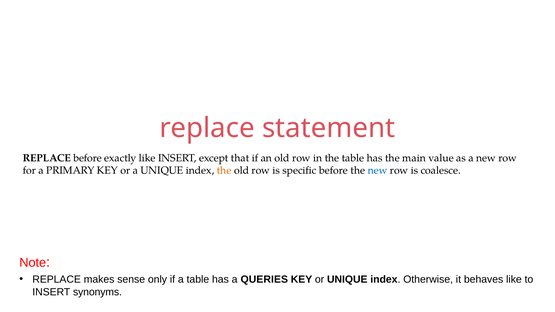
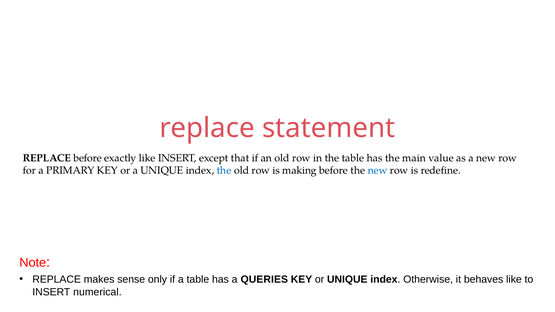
the colour: orange -> blue (224, 171)
specific: specific -> making (300, 171)
coalesce: coalesce -> redefine (441, 171)
synonyms: synonyms -> numerical (97, 292)
